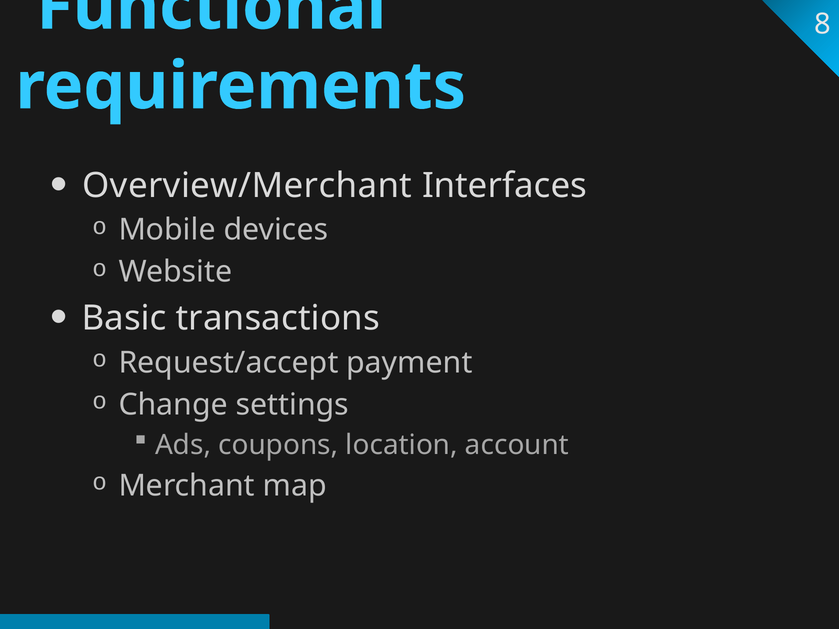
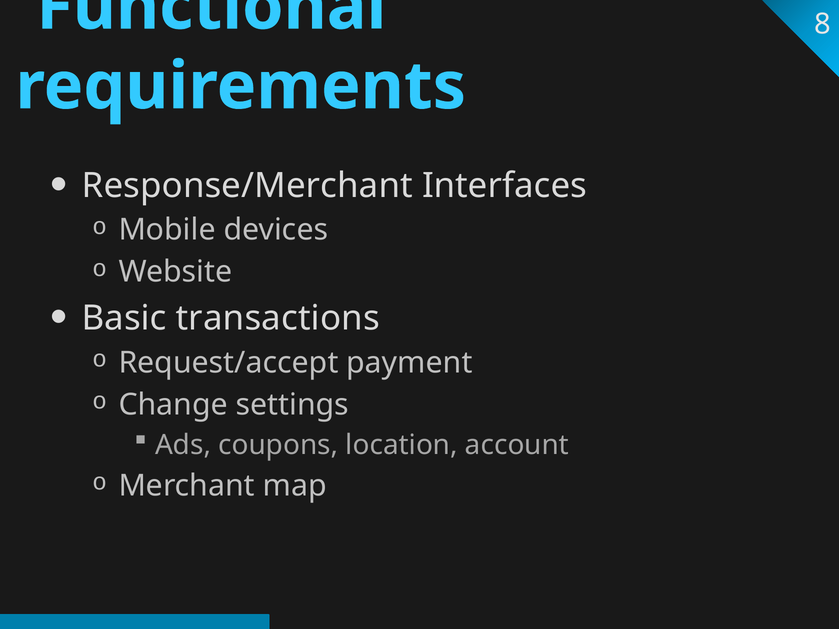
Overview/Merchant: Overview/Merchant -> Response/Merchant (247, 186)
